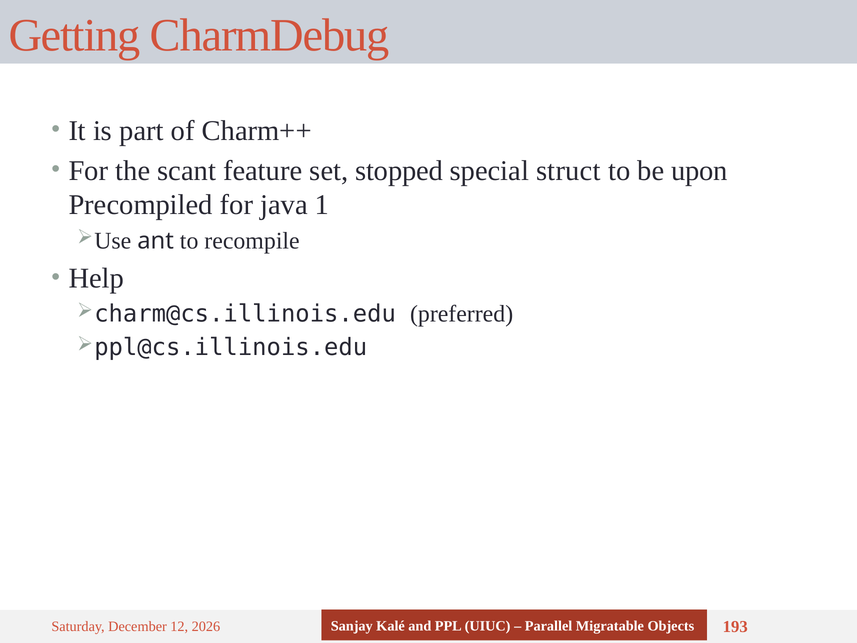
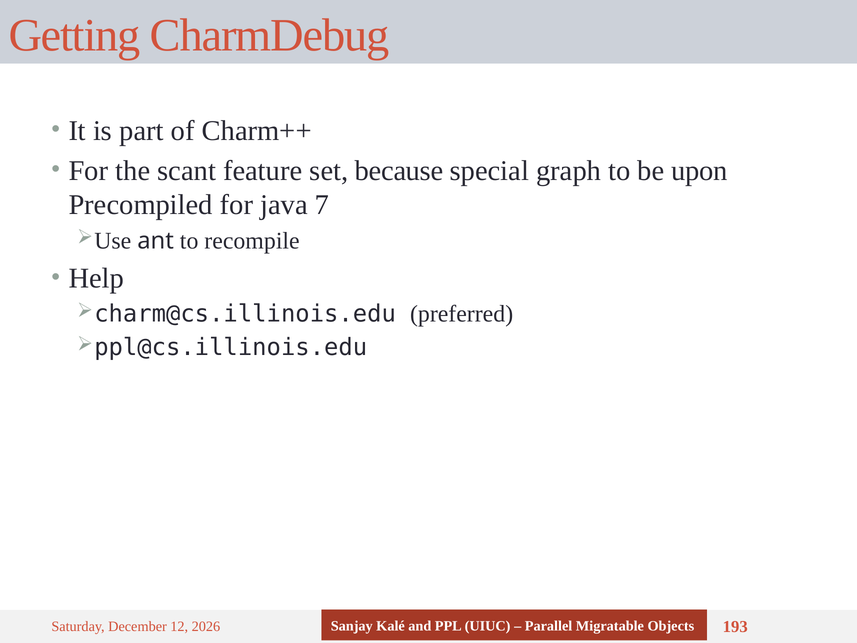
stopped: stopped -> because (399, 171)
struct: struct -> graph (569, 171)
1: 1 -> 7 (322, 205)
